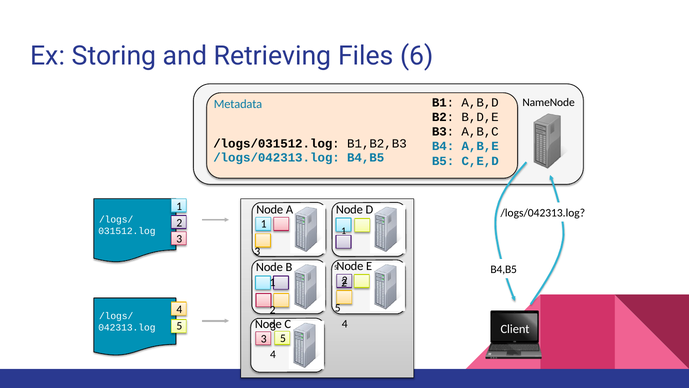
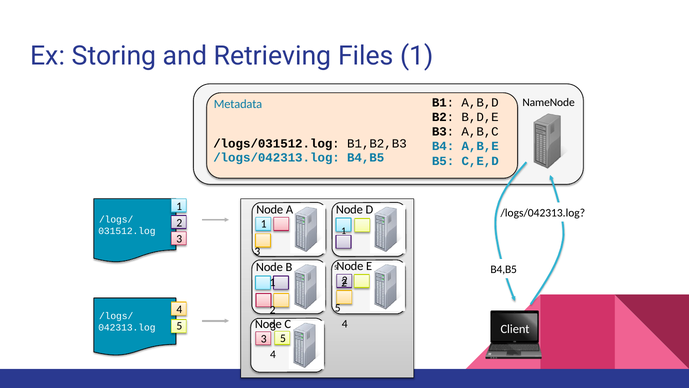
Files 6: 6 -> 1 (417, 56)
